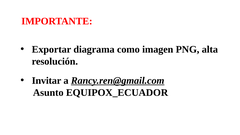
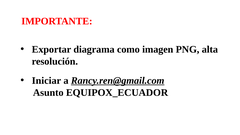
Invitar: Invitar -> Iniciar (46, 81)
